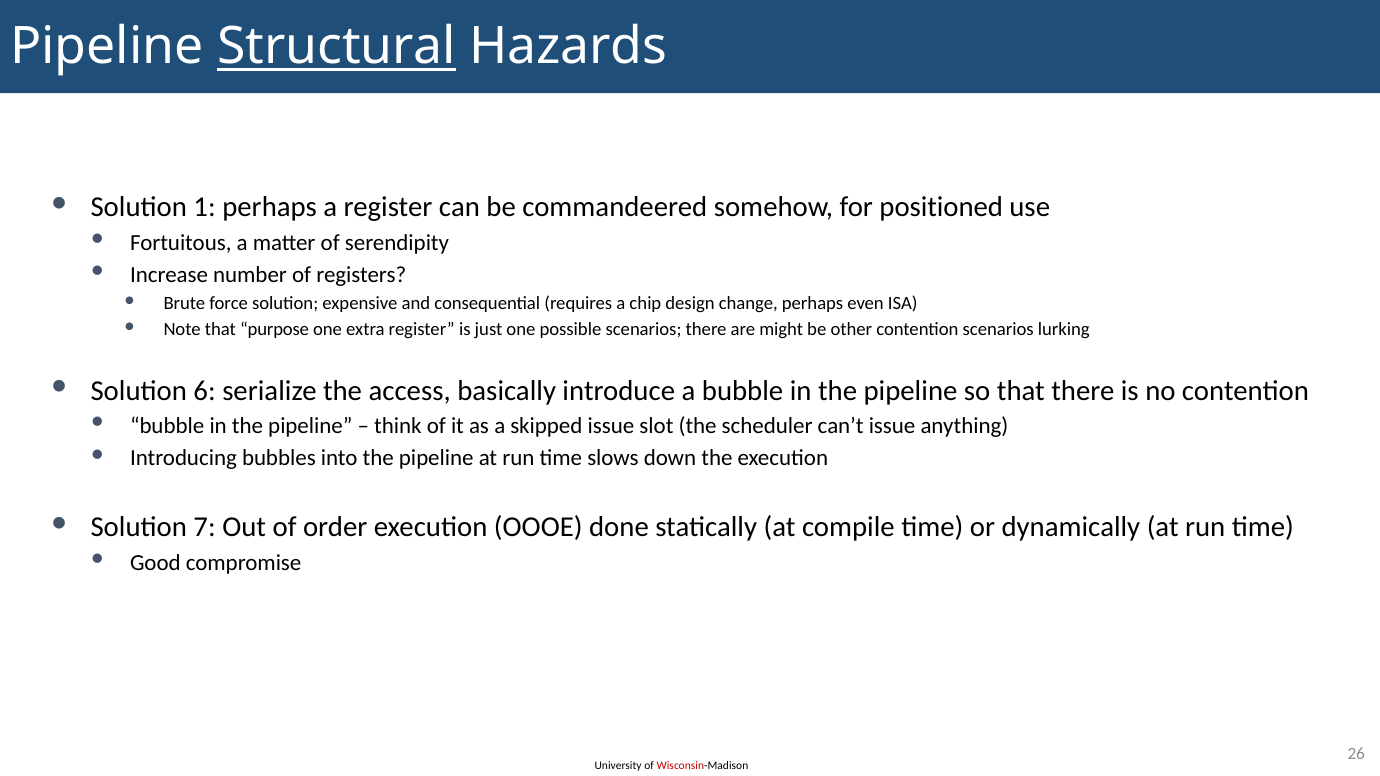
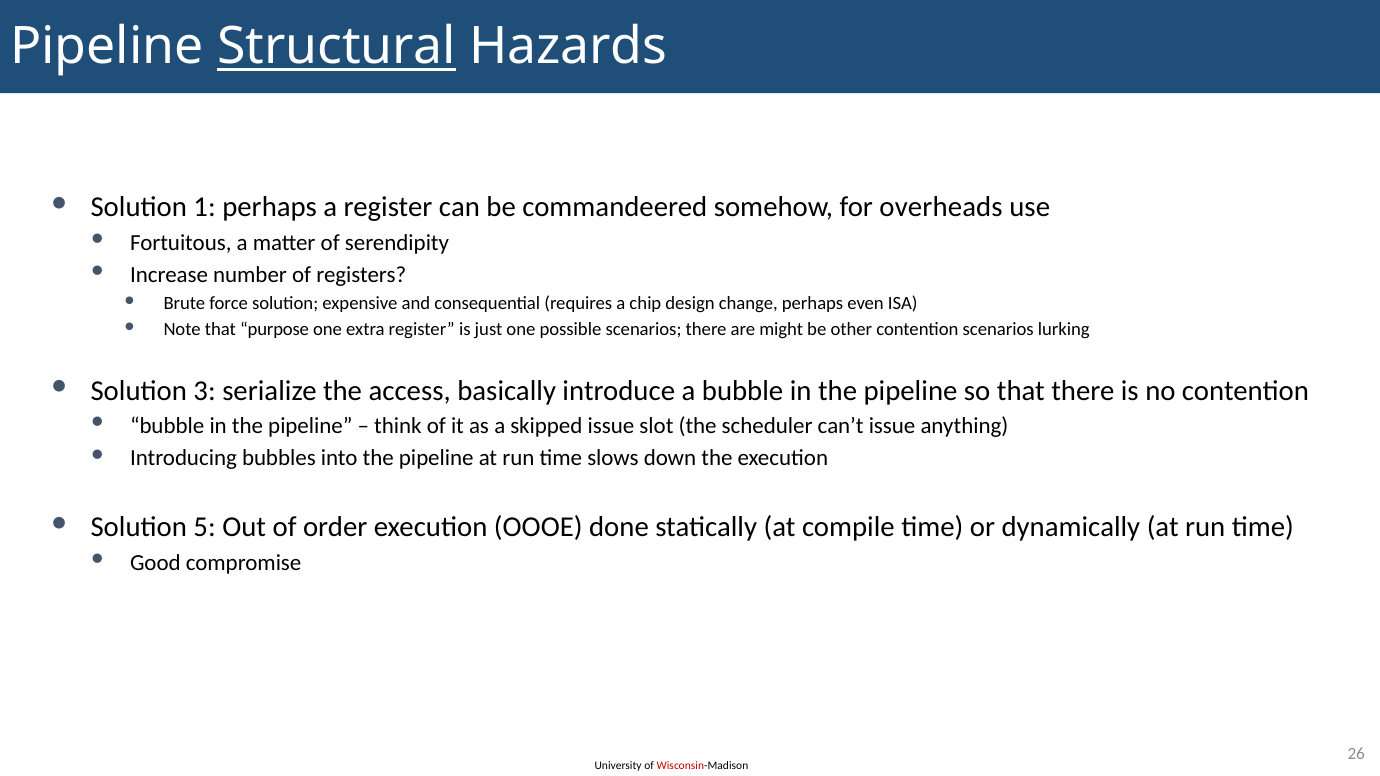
positioned: positioned -> overheads (941, 207)
6: 6 -> 3 (205, 391)
7: 7 -> 5 (205, 528)
